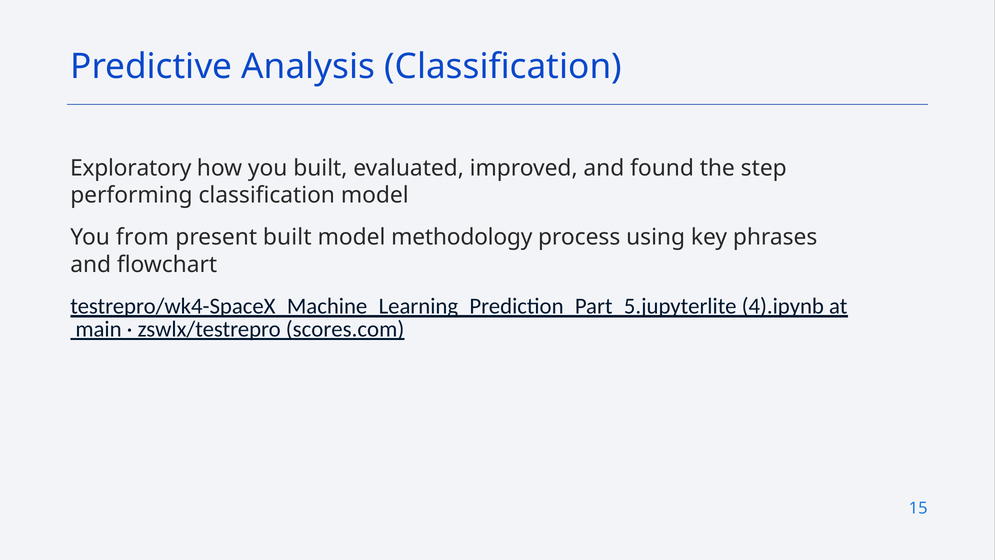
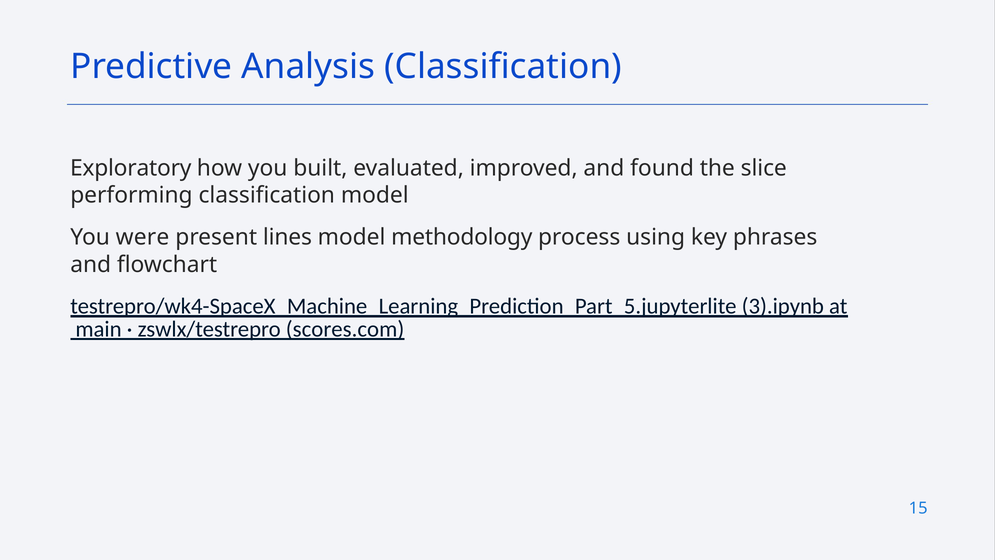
step: step -> slice (764, 168)
from: from -> were (142, 237)
present built: built -> lines (287, 237)
4).ipynb: 4).ipynb -> 3).ipynb (783, 306)
